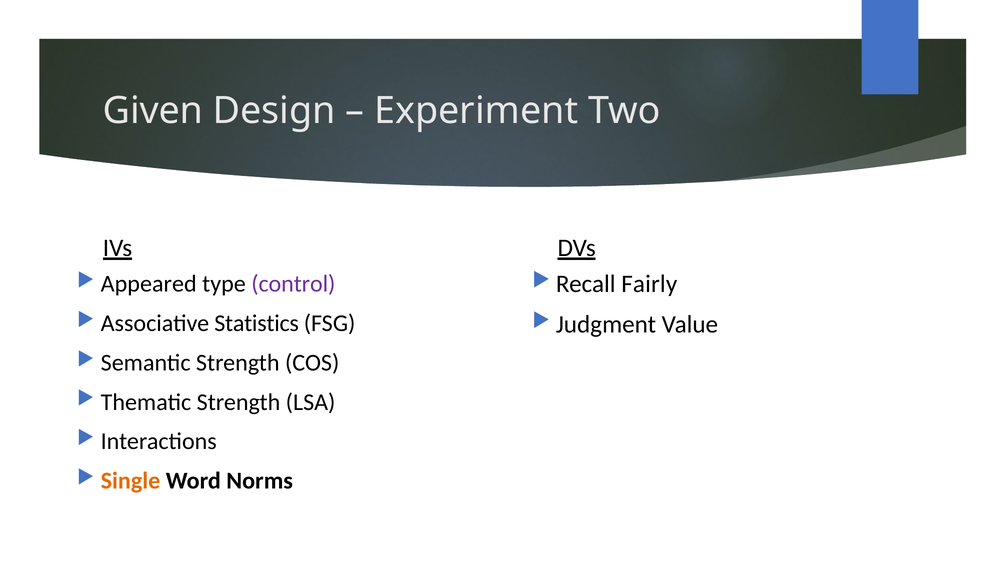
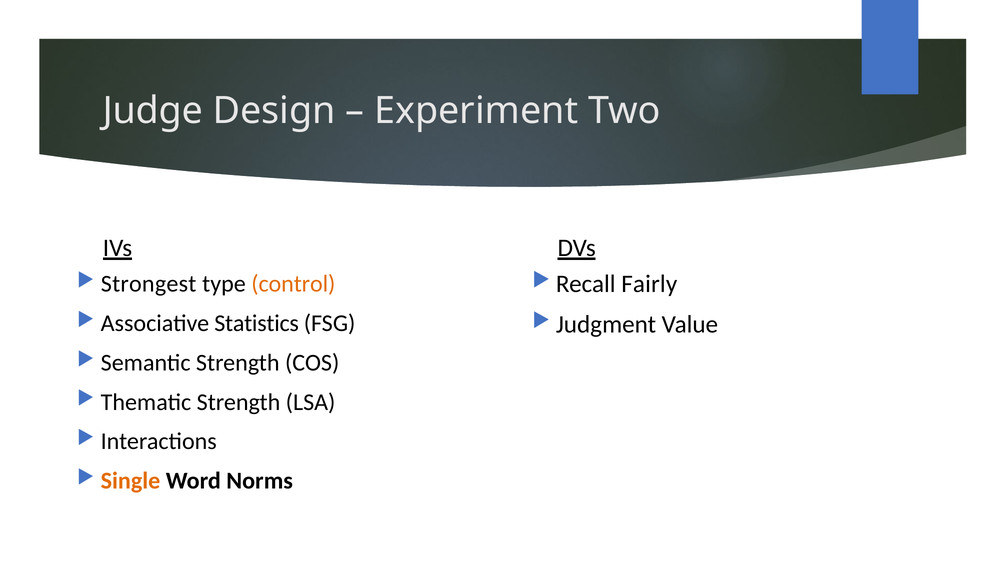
Given: Given -> Judge (153, 111)
Appeared: Appeared -> Strongest (149, 284)
control colour: purple -> orange (293, 284)
